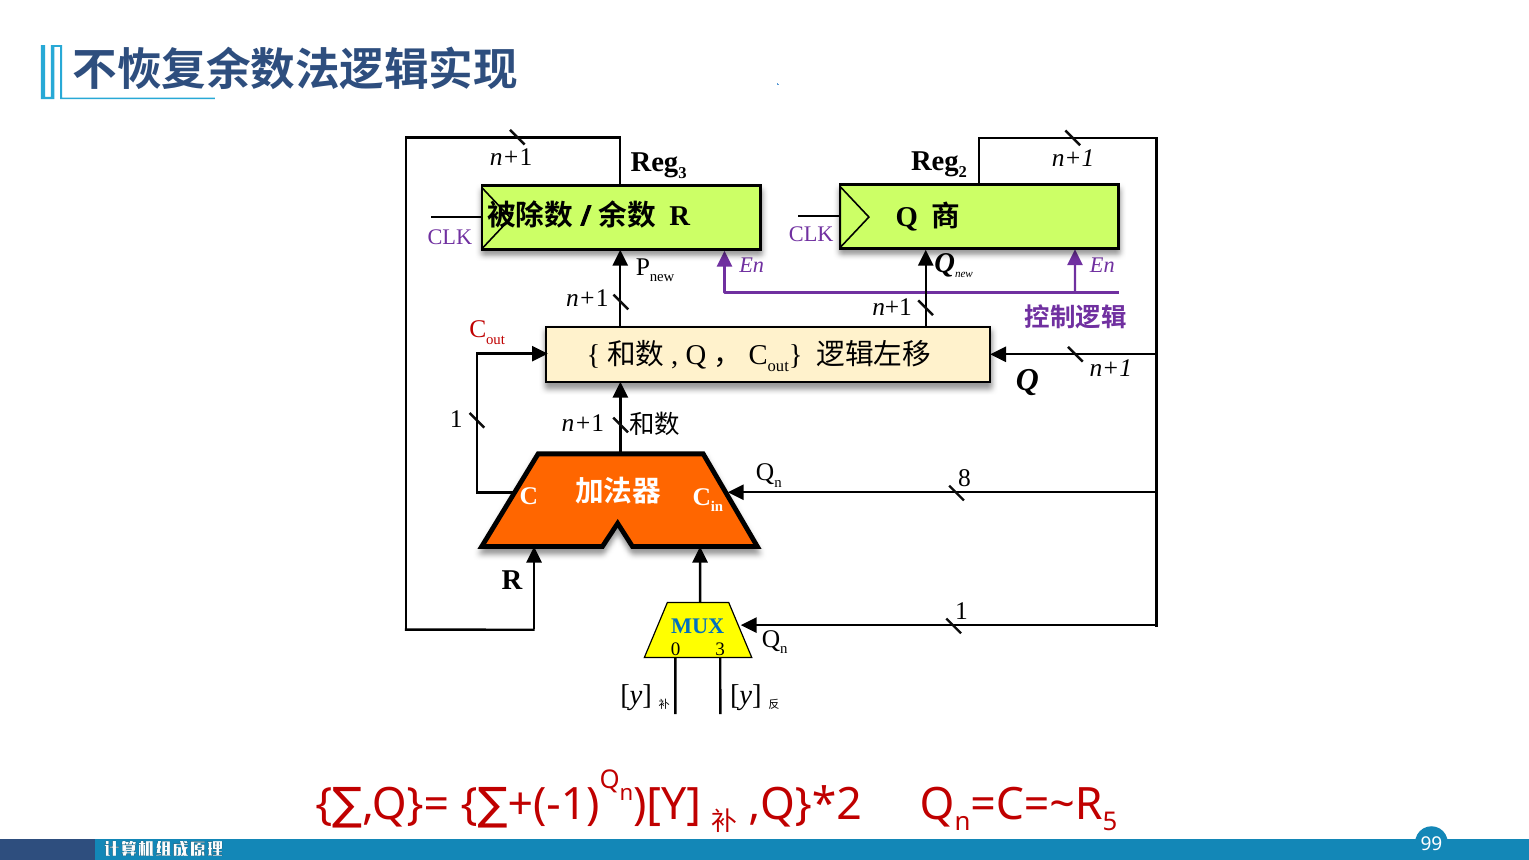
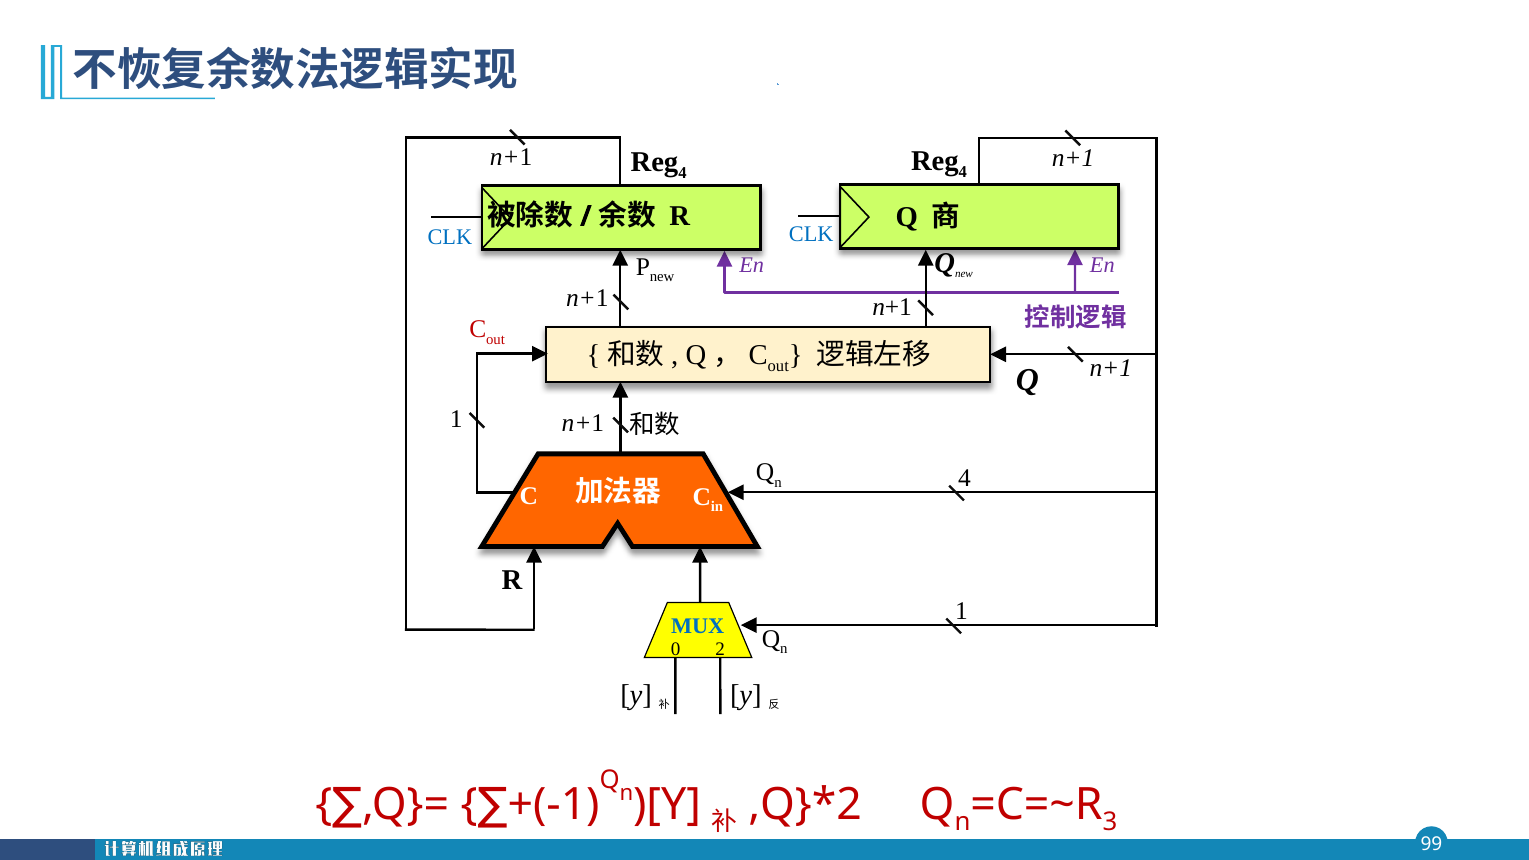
2: 2 -> 4 (963, 172)
3: 3 -> 4 (682, 173)
CLK colour: purple -> blue (811, 234)
CLK colour: purple -> blue (450, 237)
8: 8 -> 4 (964, 478)
0 3: 3 -> 2 (720, 649)
5: 5 -> 3 (1110, 823)
